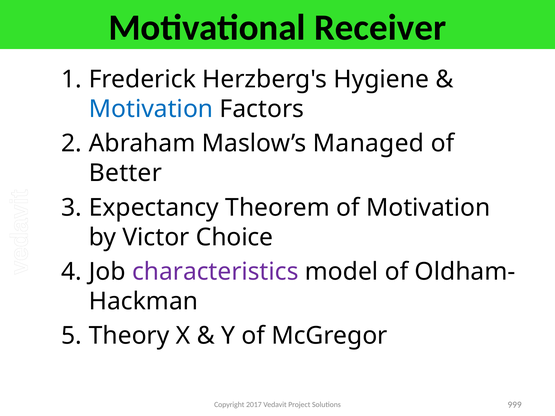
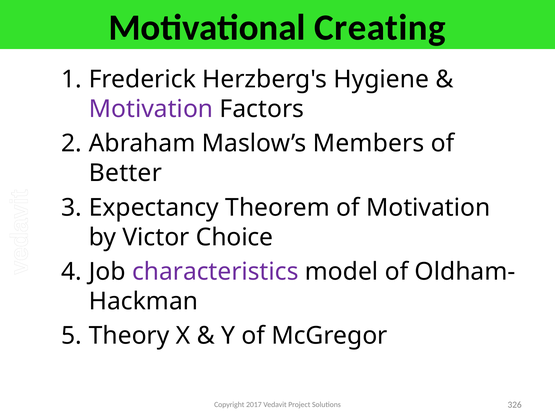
Receiver: Receiver -> Creating (380, 28)
Motivation colour: blue -> purple (151, 109)
Managed: Managed -> Members (369, 144)
999: 999 -> 326 (515, 405)
